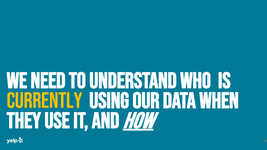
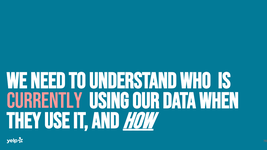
Currently colour: yellow -> pink (45, 101)
